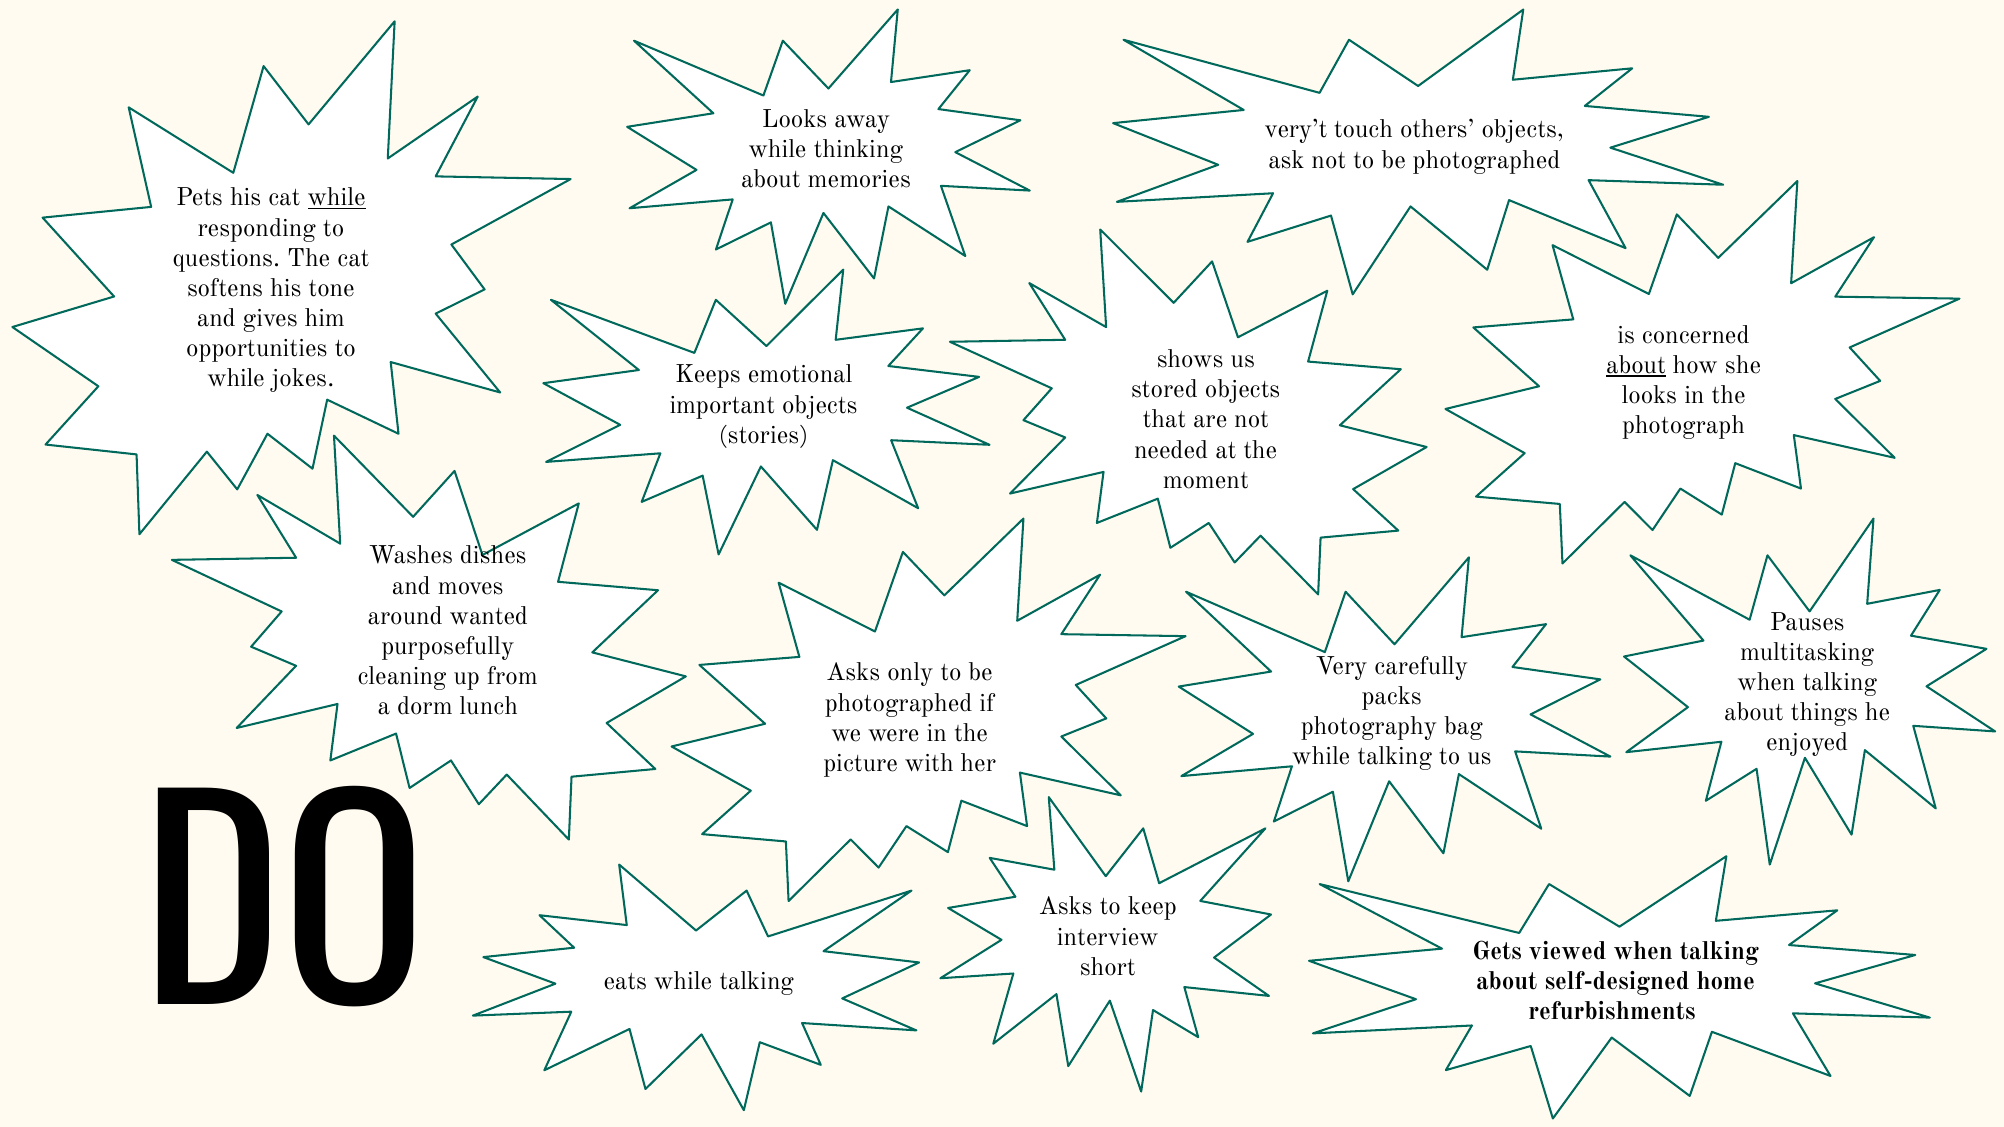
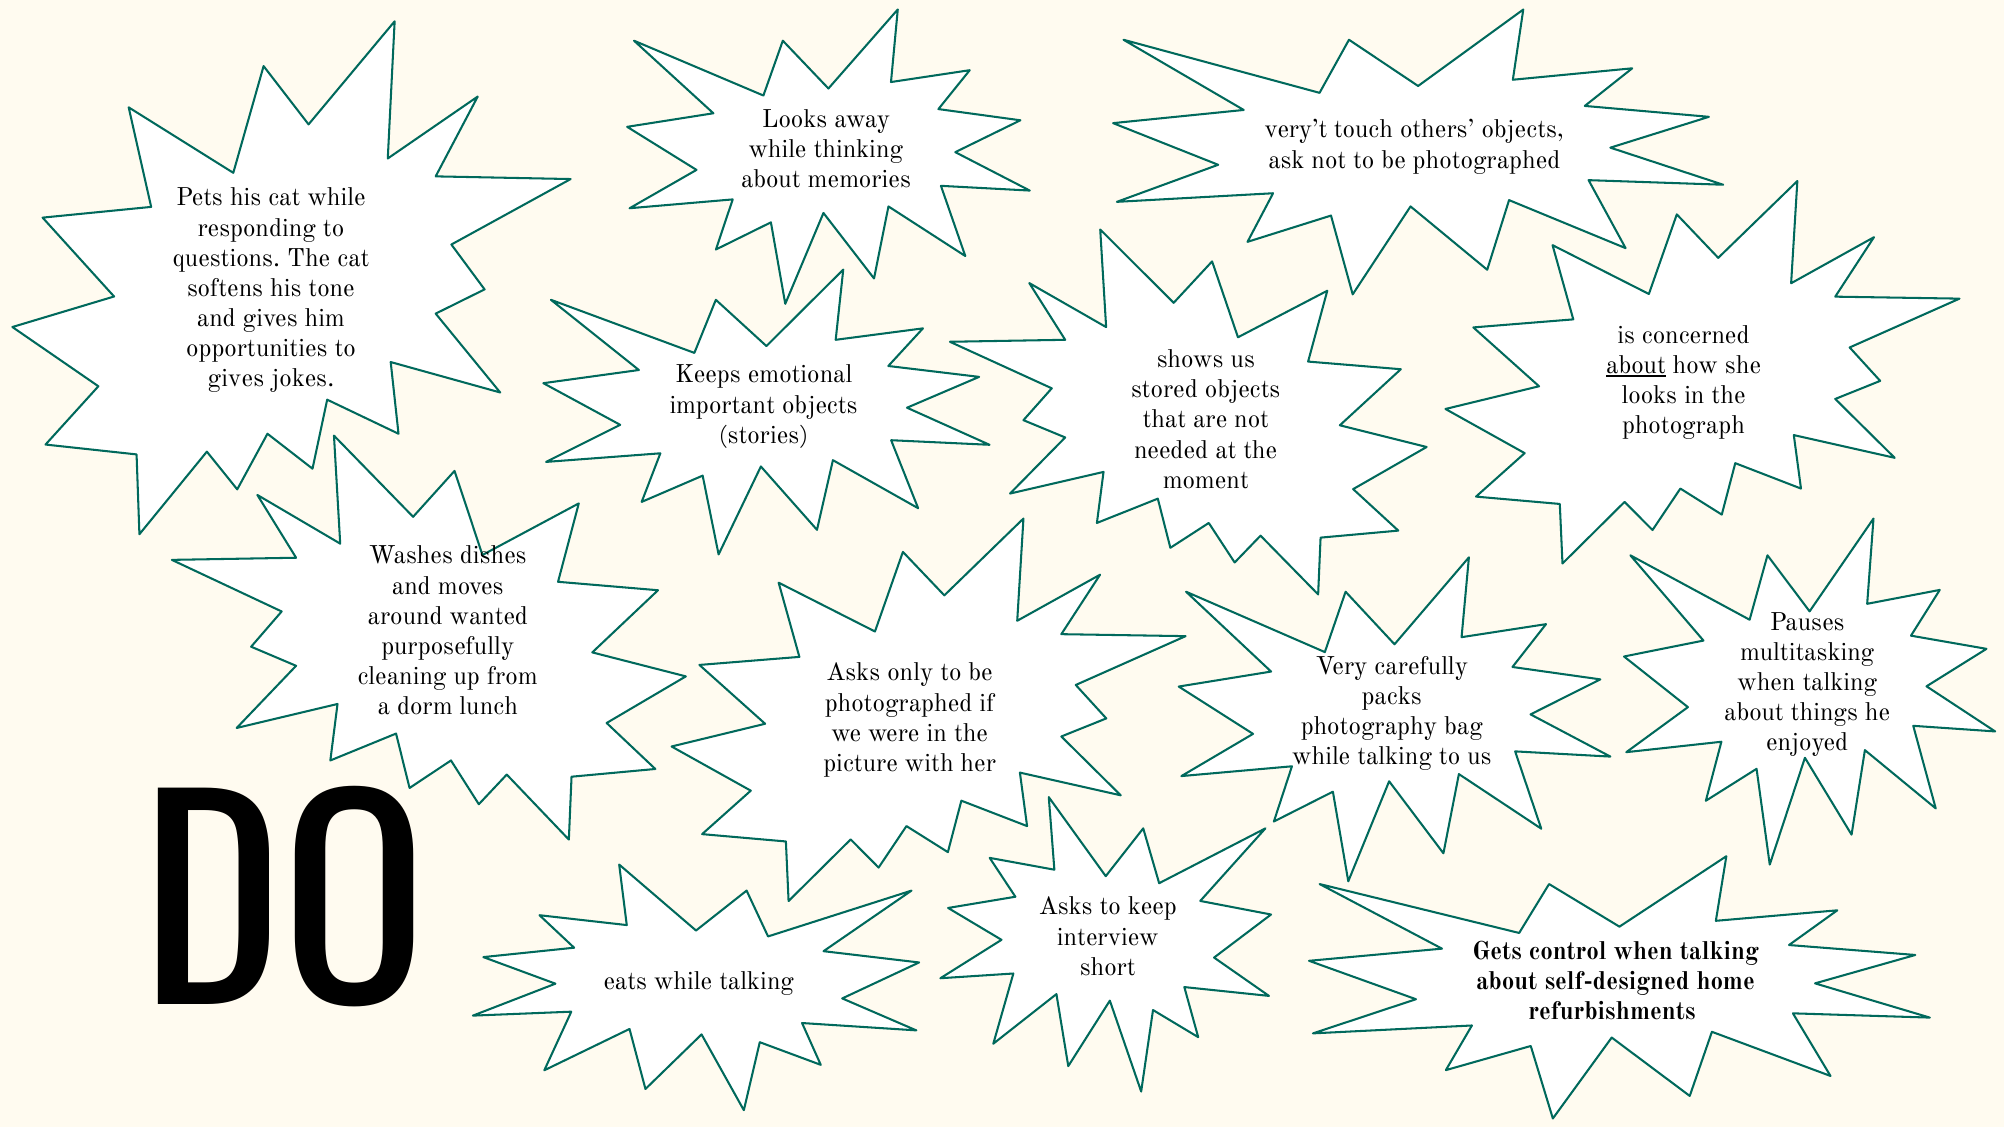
while underline: present -> none (337, 198)
while: while -> gives (236, 378)
viewed: viewed -> control (1568, 951)
